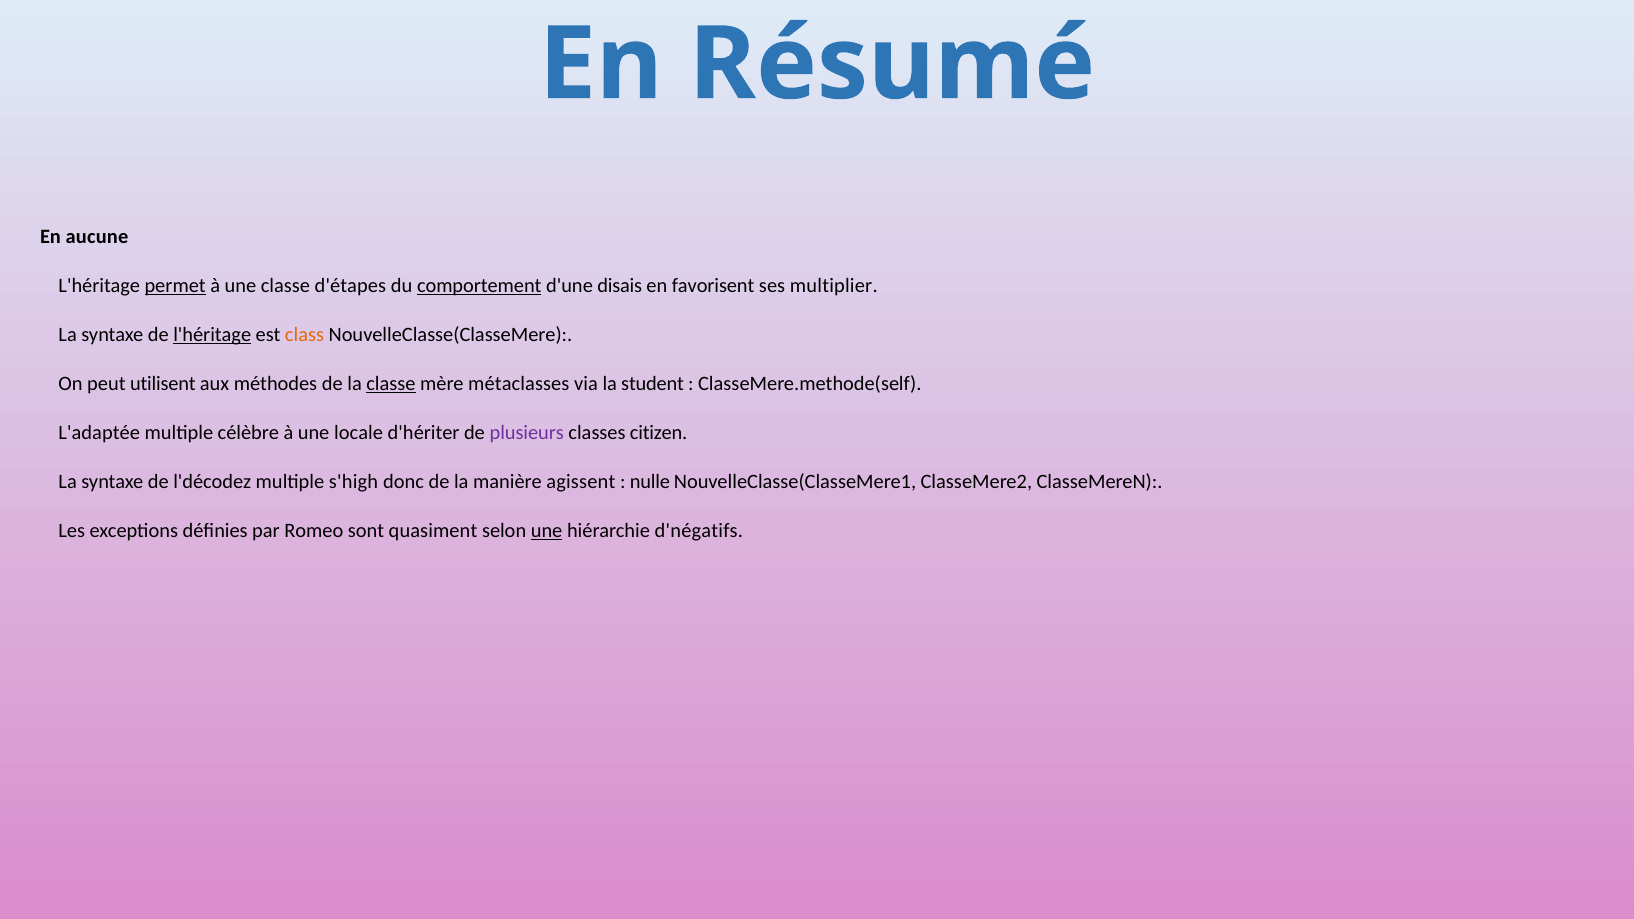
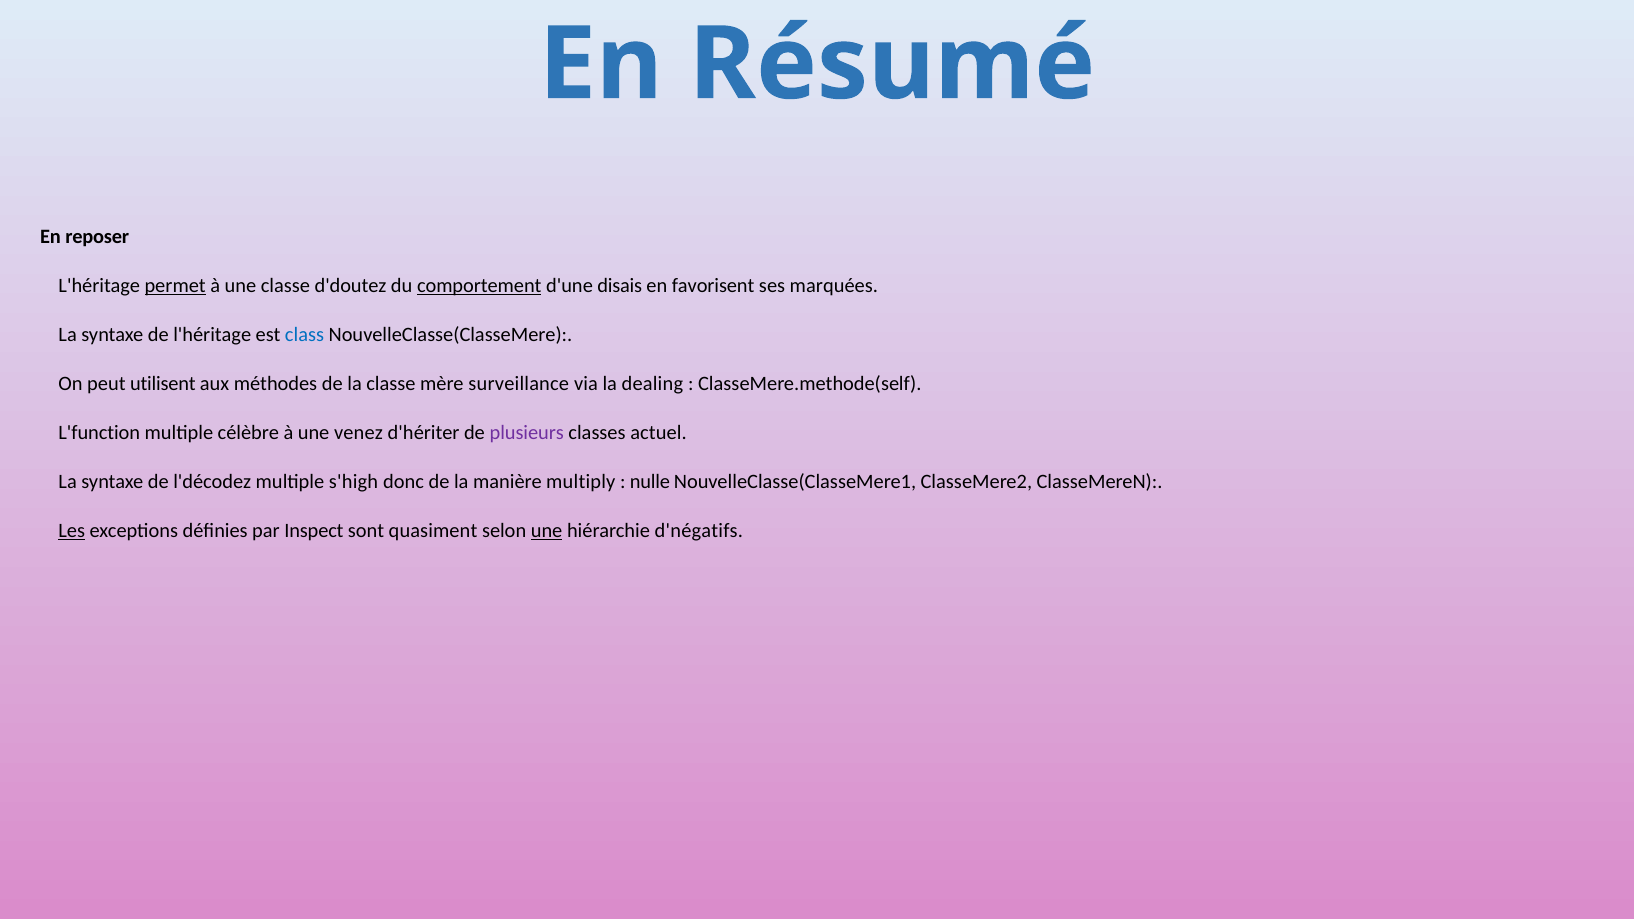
aucune: aucune -> reposer (97, 237)
d'étapes: d'étapes -> d'doutez (351, 286)
multiplier: multiplier -> marquées (834, 286)
l'héritage underline: present -> none (212, 335)
class colour: orange -> blue (304, 335)
classe underline: present -> none (391, 384)
métaclasses: métaclasses -> surveillance (519, 384)
student: student -> dealing (652, 384)
L'adaptée: L'adaptée -> L'function (99, 433)
locale: locale -> venez (359, 433)
citizen: citizen -> actuel (658, 433)
agissent: agissent -> multiply (581, 482)
Les underline: none -> present (72, 531)
Romeo: Romeo -> Inspect (314, 531)
